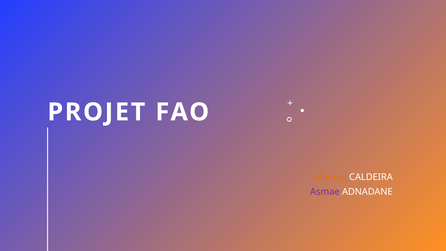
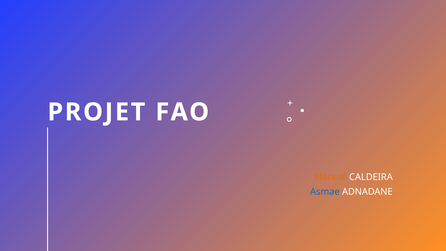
Asmae colour: purple -> blue (325, 192)
